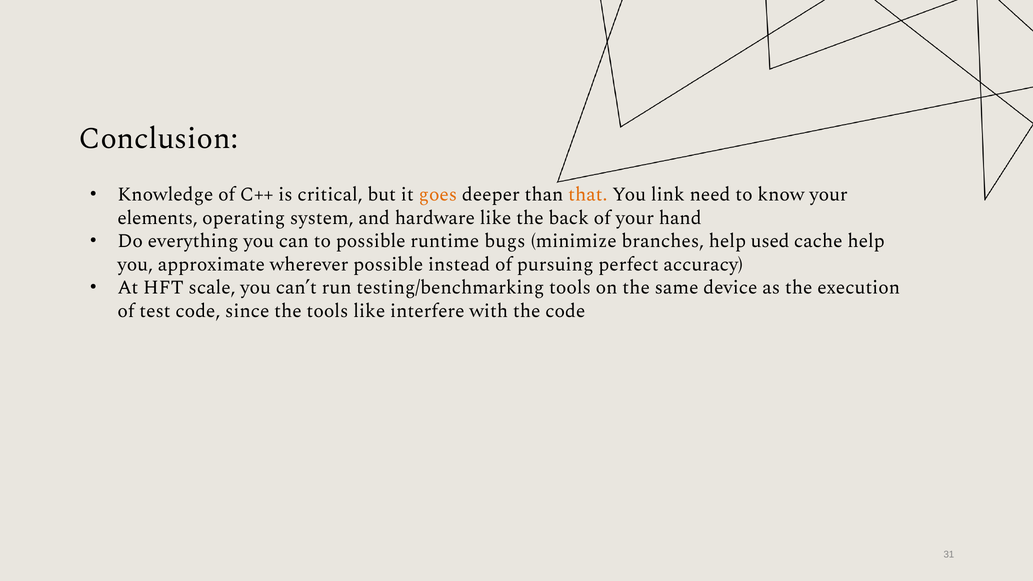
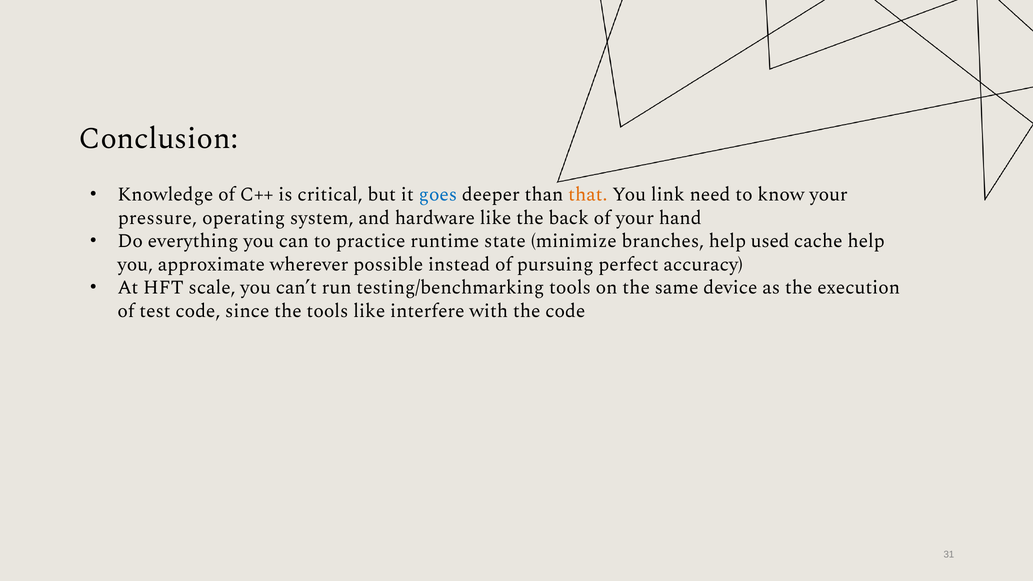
goes colour: orange -> blue (438, 195)
elements: elements -> pressure (157, 218)
to possible: possible -> practice (371, 241)
bugs: bugs -> state (505, 241)
